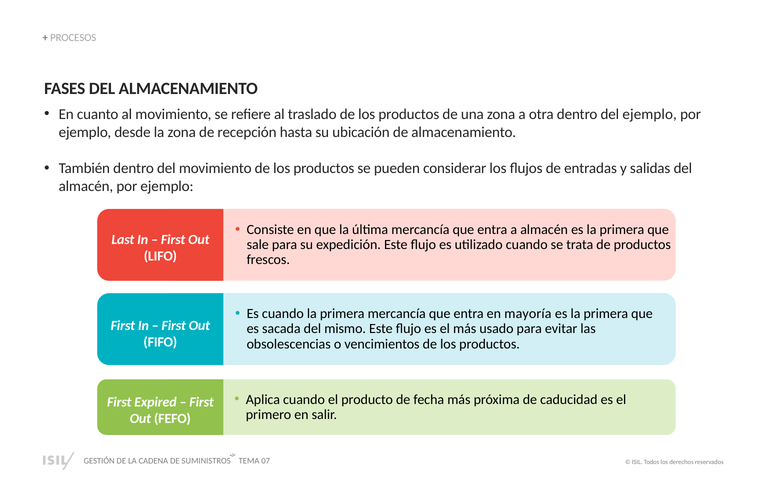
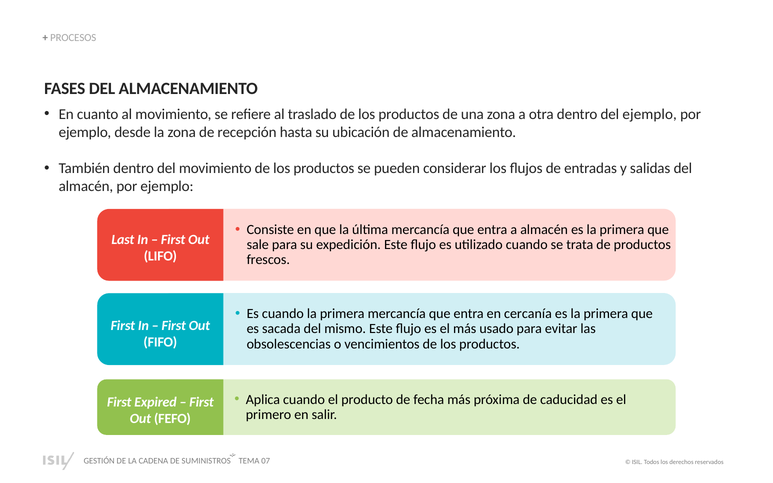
mayoría: mayoría -> cercanía (528, 314)
